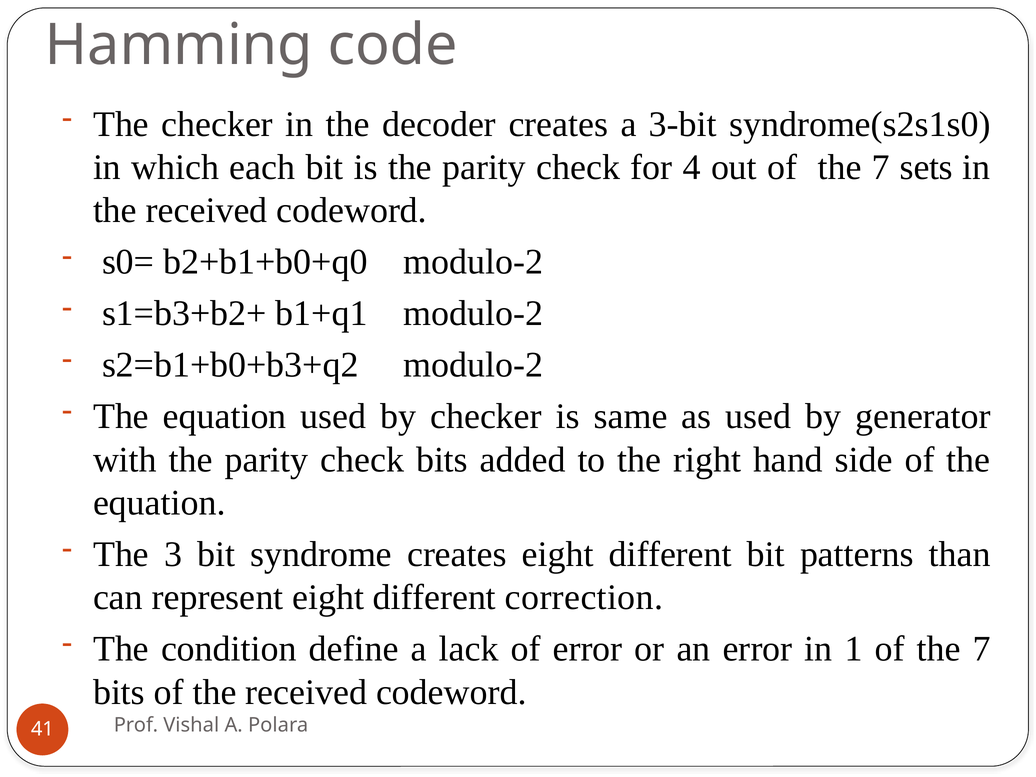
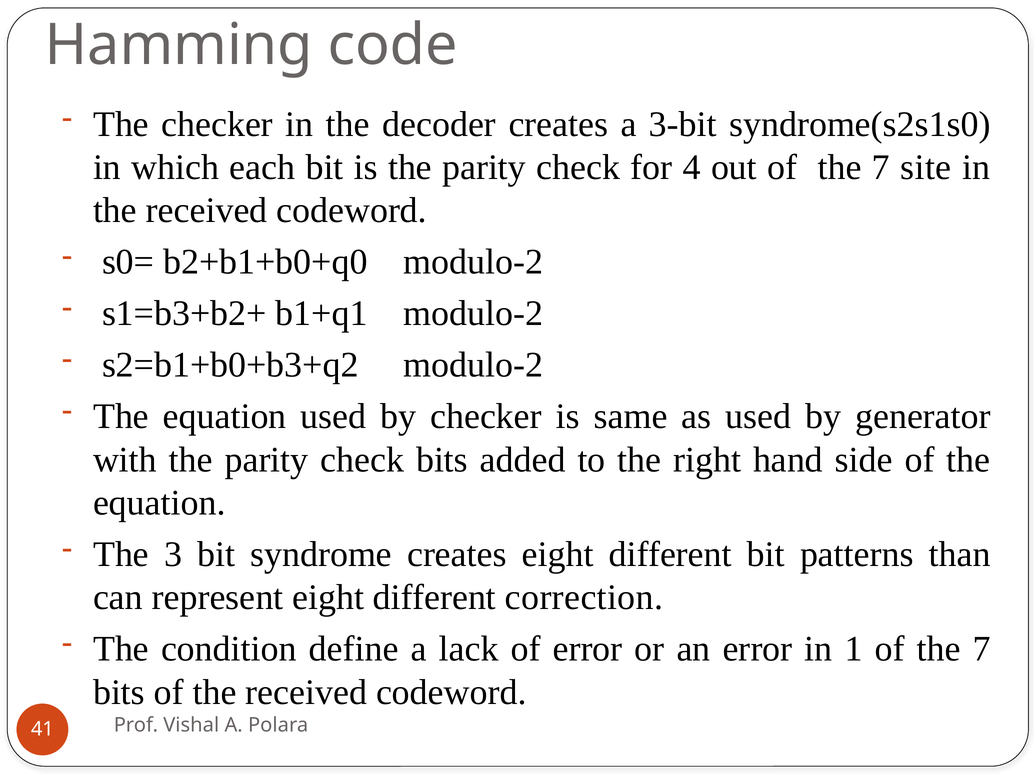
sets: sets -> site (926, 167)
